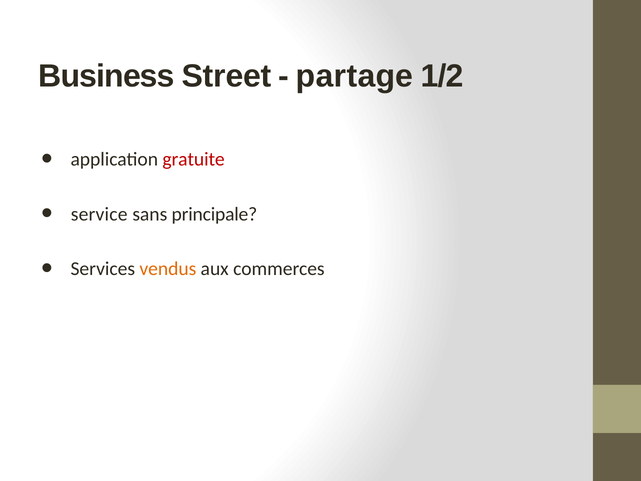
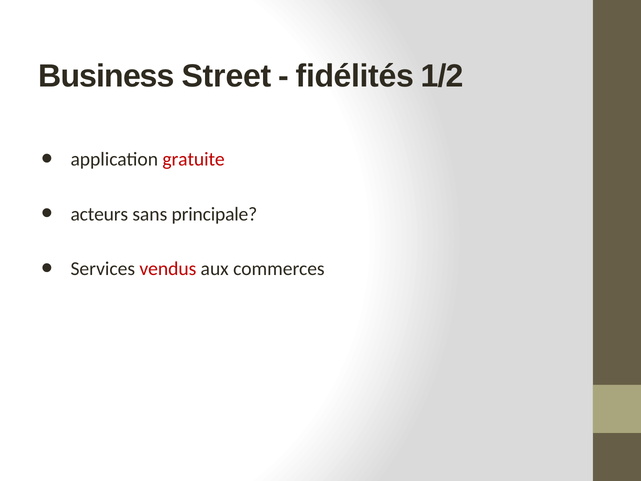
partage: partage -> fidélités (355, 76)
service: service -> acteurs (99, 214)
vendus colour: orange -> red (168, 269)
